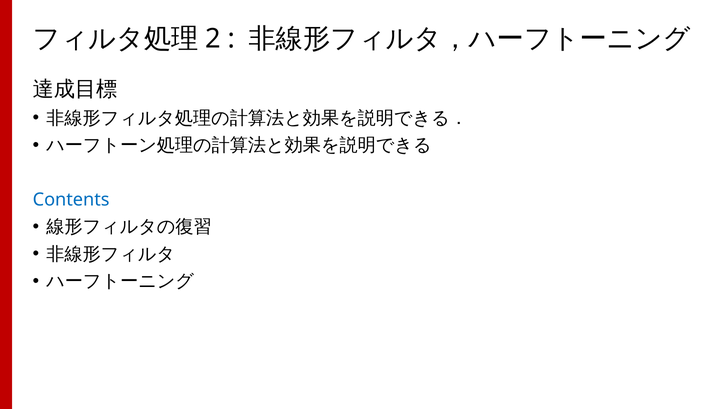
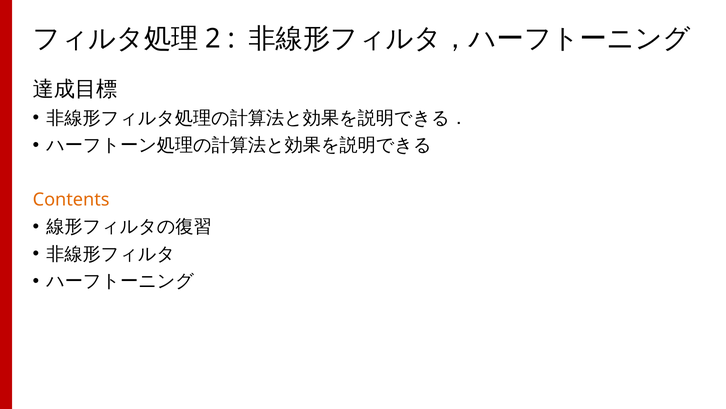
Contents colour: blue -> orange (71, 199)
